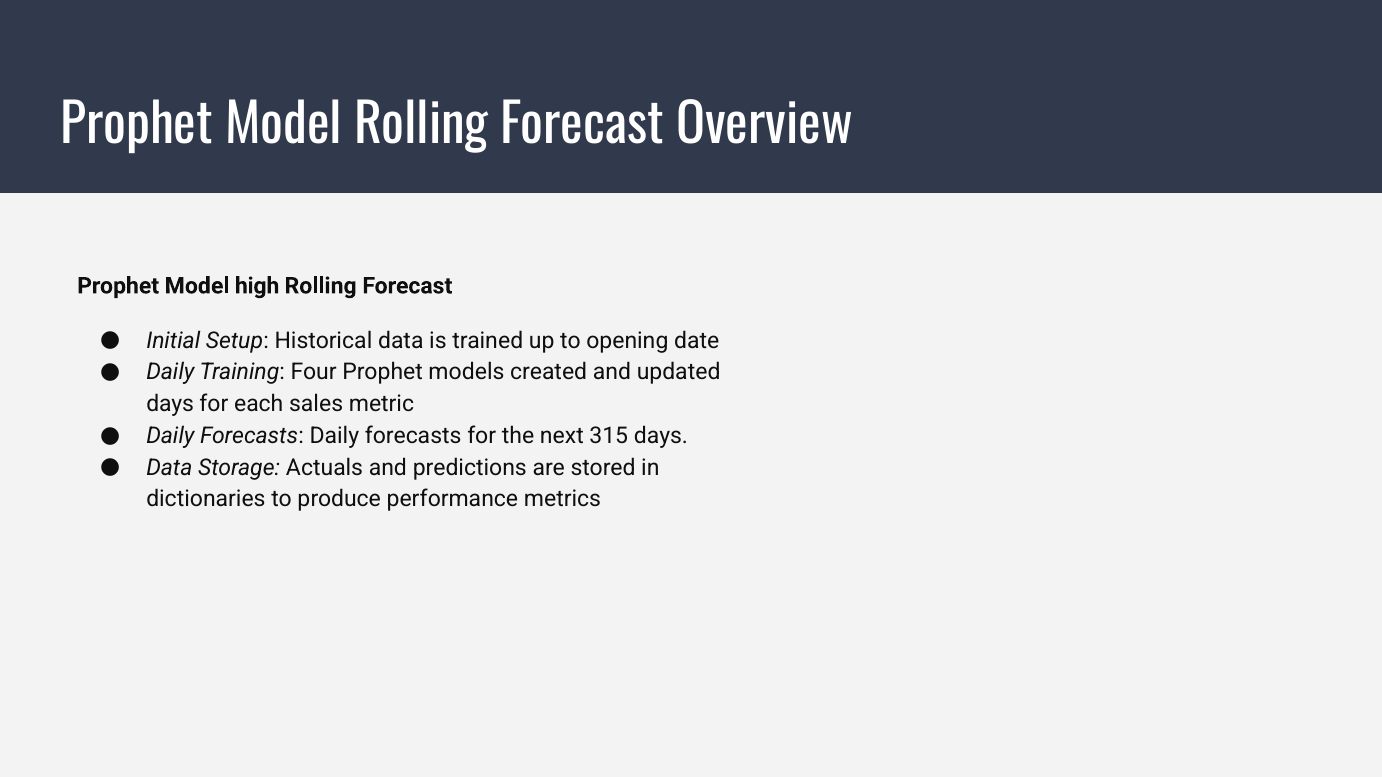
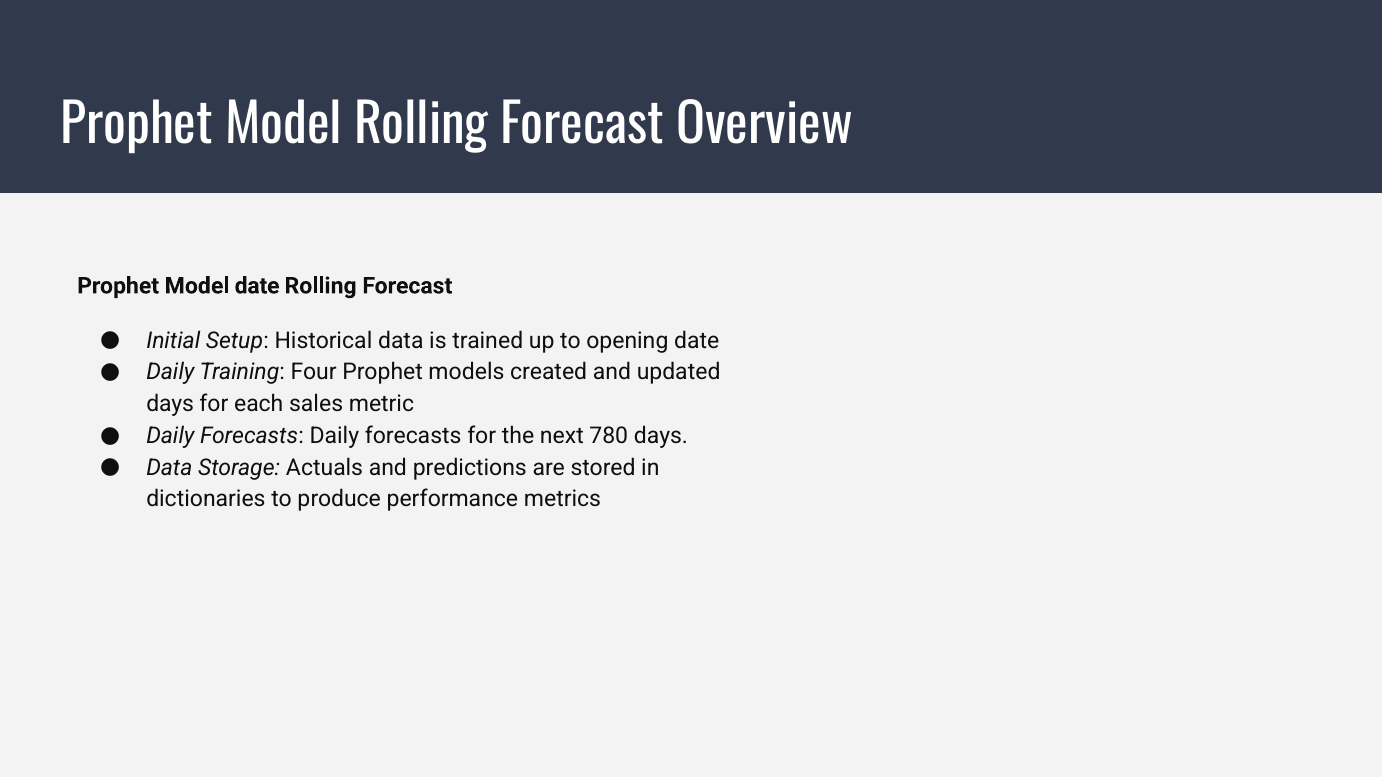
Model high: high -> date (257, 286)
315: 315 -> 780 (609, 436)
